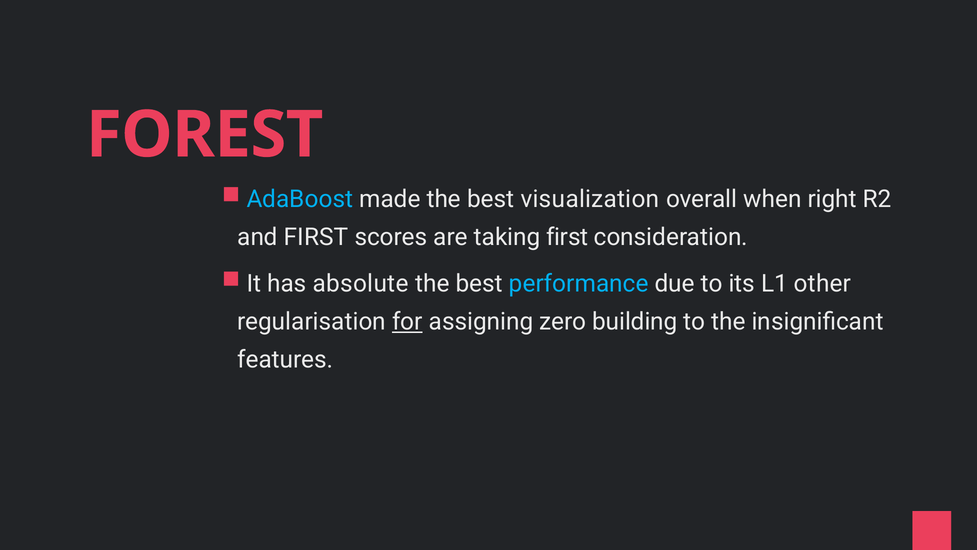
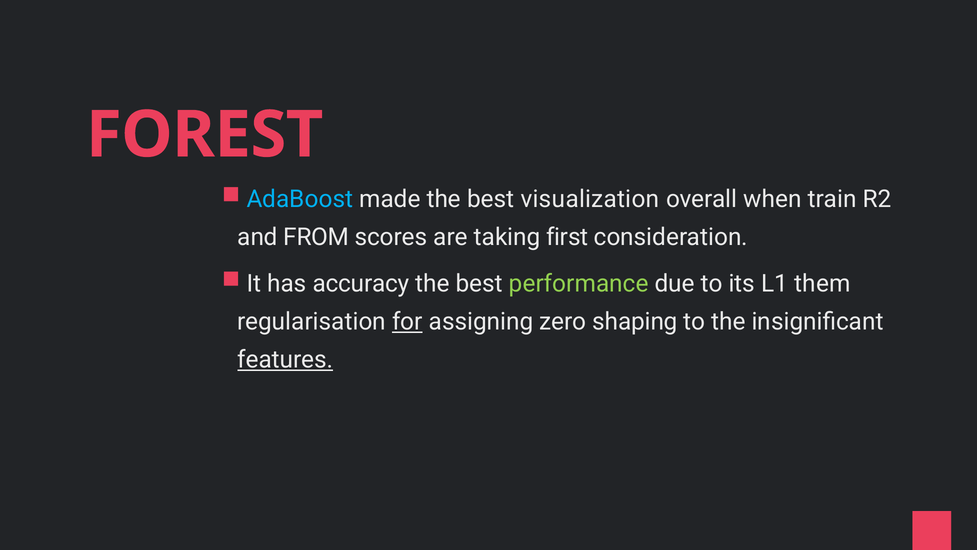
right: right -> train (832, 199)
and FIRST: FIRST -> FROM (316, 237)
absolute: absolute -> accuracy (361, 283)
performance colour: light blue -> light green (579, 283)
other: other -> them (822, 283)
building: building -> shaping (635, 321)
features underline: none -> present (285, 359)
